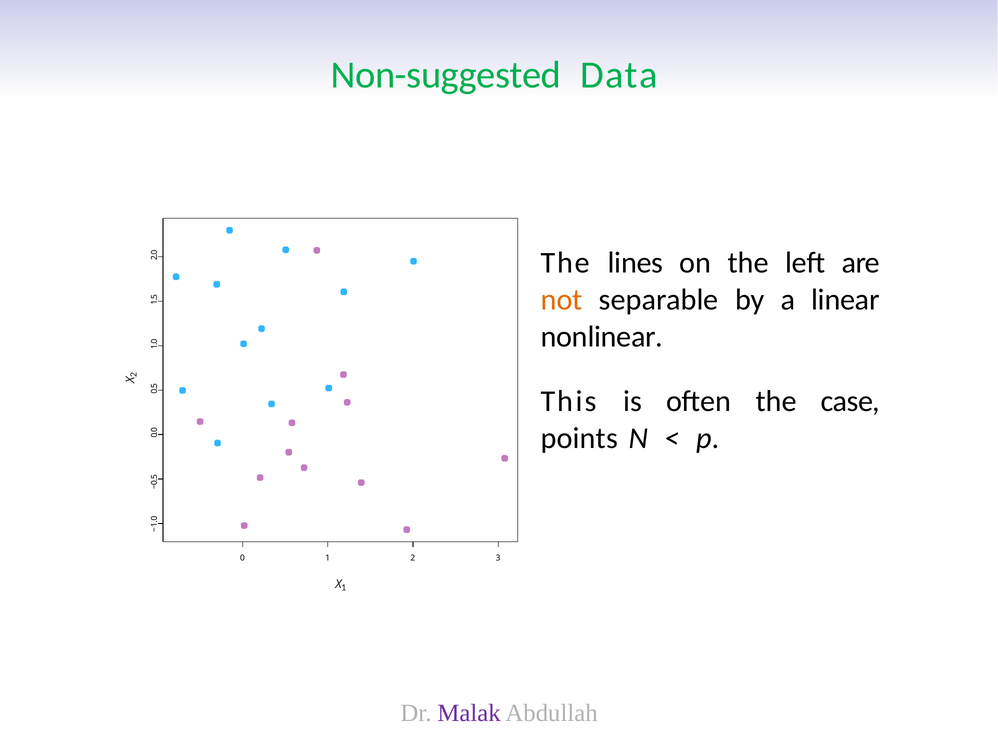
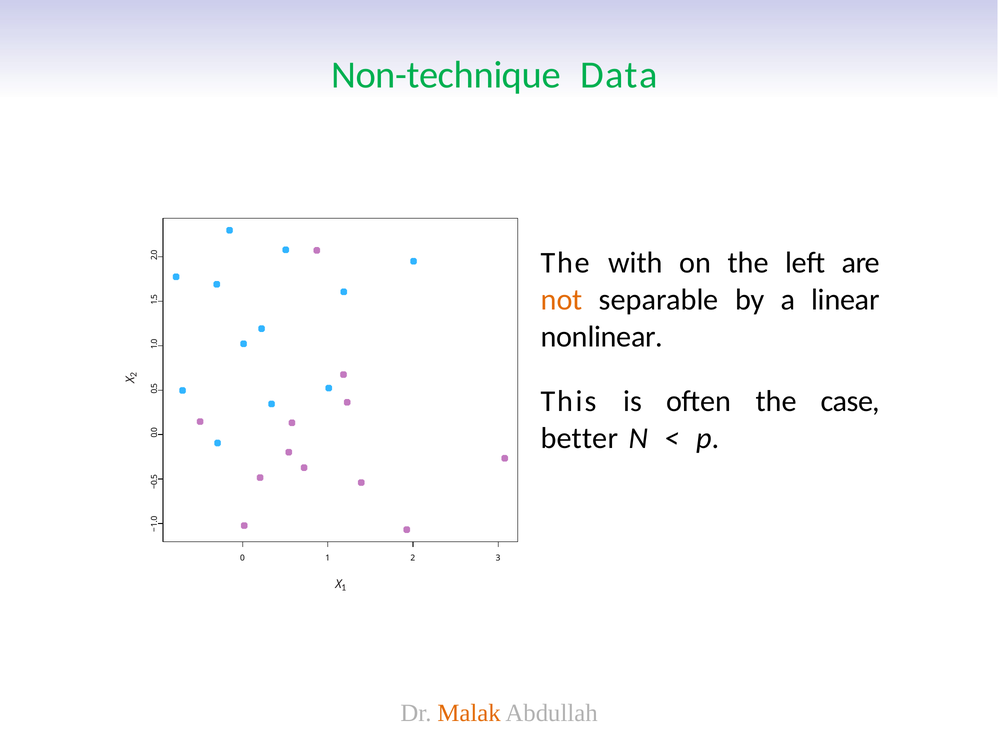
Non-suggested: Non-suggested -> Non-technique (446, 75)
lines: lines -> with (635, 263)
points: points -> better (579, 438)
Malak colour: purple -> orange (469, 713)
